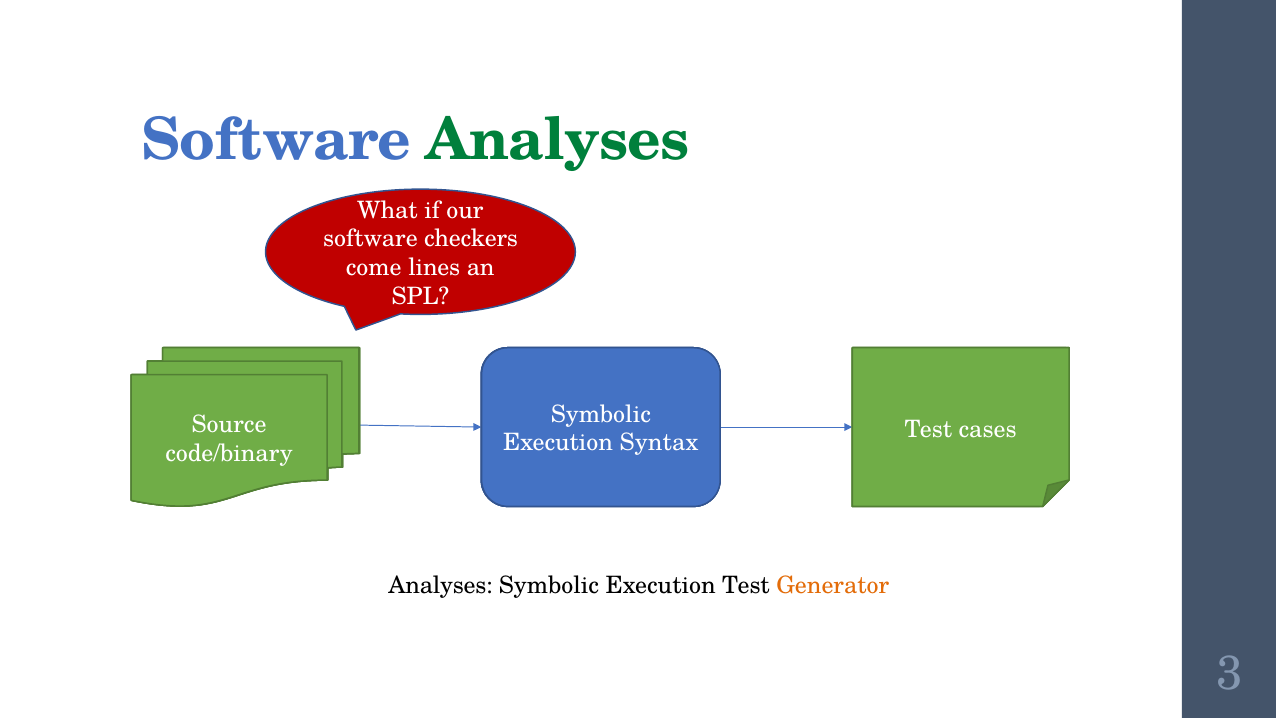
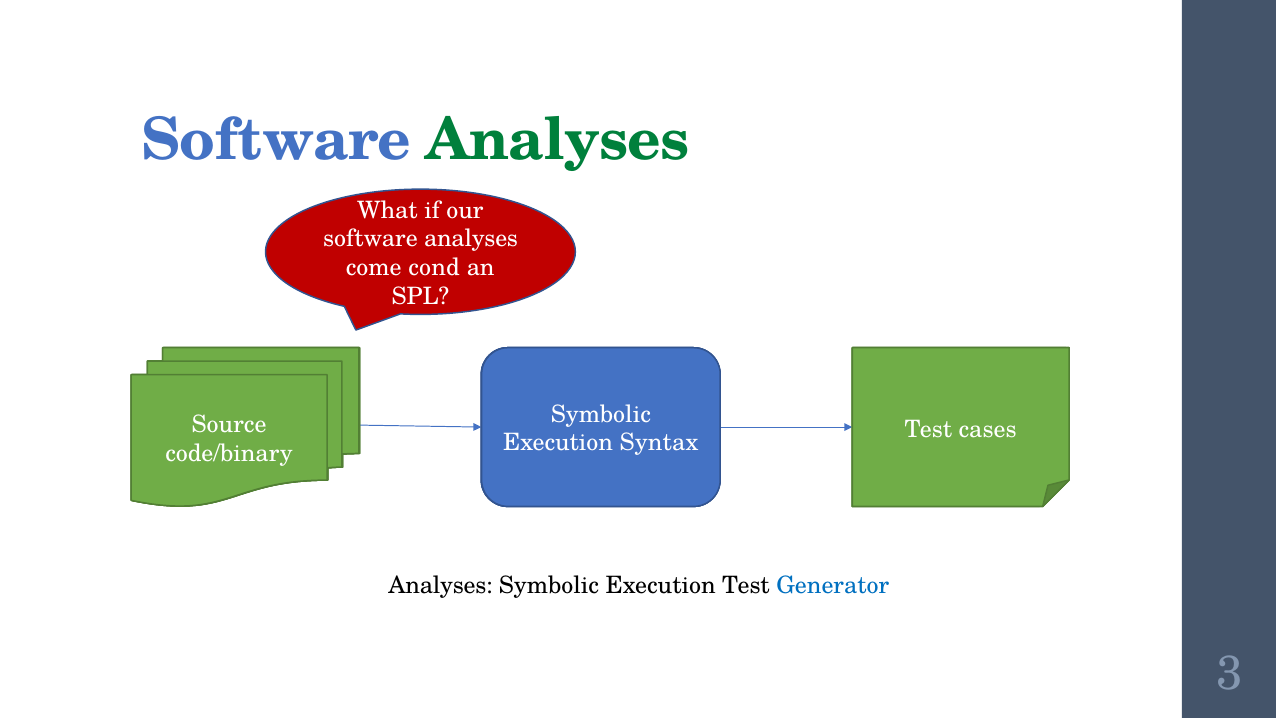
checkers: checkers -> analyses (471, 239)
lines: lines -> cond (434, 268)
Generator colour: orange -> blue (833, 585)
